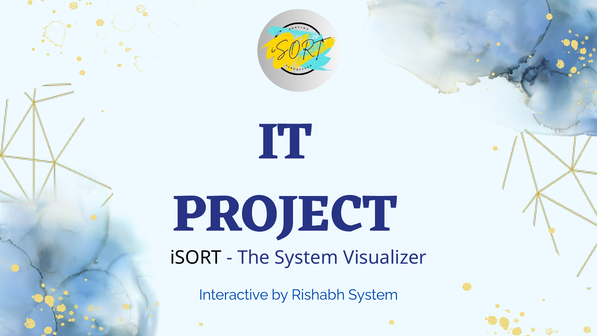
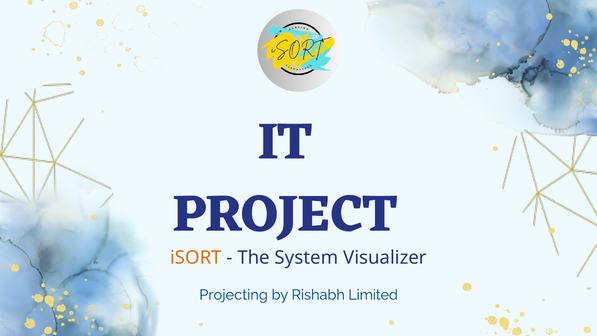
iSORT colour: black -> orange (196, 257)
Interactive: Interactive -> Projecting (234, 295)
Rishabh System: System -> Limited (373, 295)
